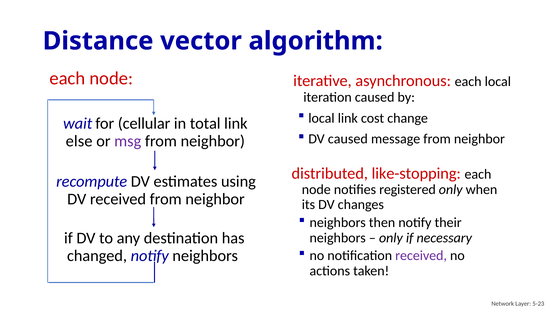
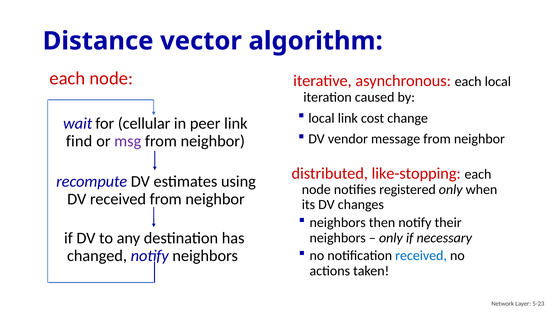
total: total -> peer (205, 124)
DV caused: caused -> vendor (348, 139)
else: else -> find (79, 141)
received colour: purple -> blue (421, 256)
